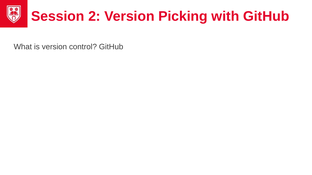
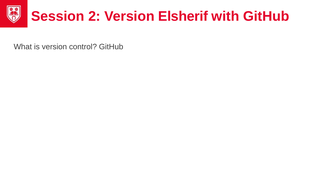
Picking: Picking -> Elsherif (183, 16)
